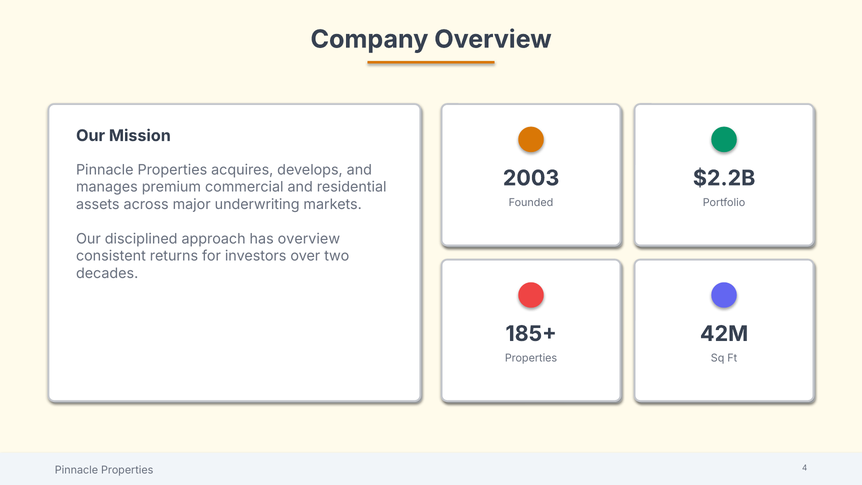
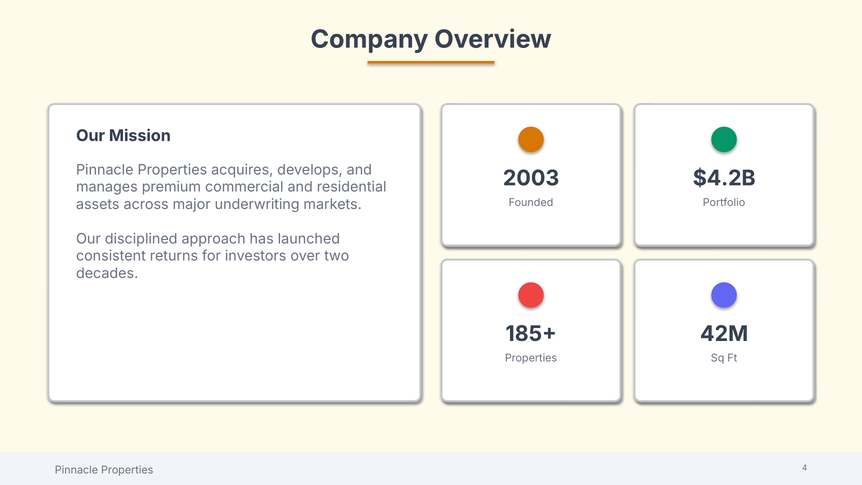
$2.2B: $2.2B -> $4.2B (724, 178)
has overview: overview -> launched (309, 239)
